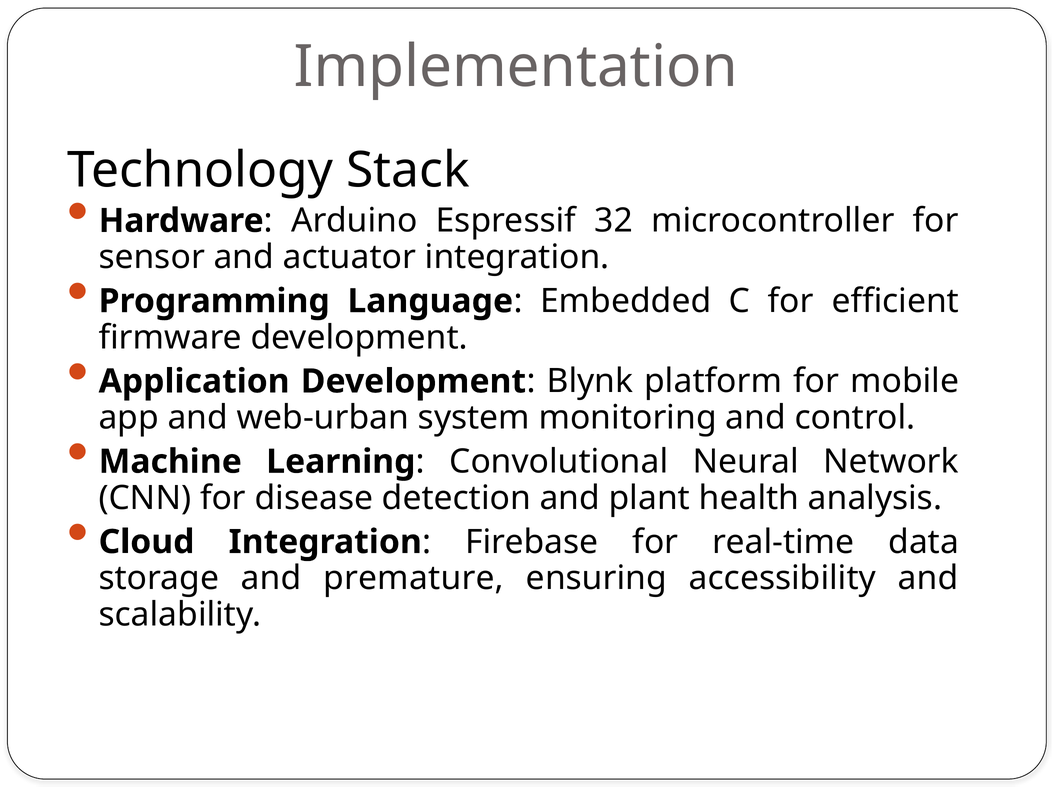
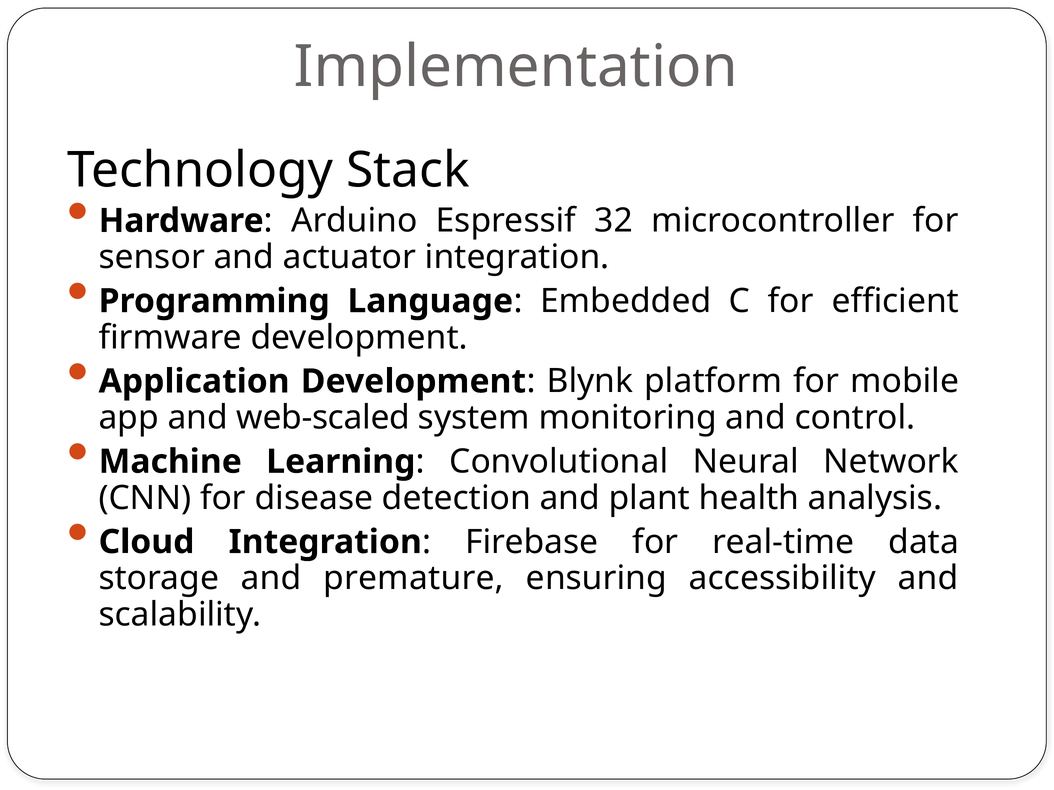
web-urban: web-urban -> web-scaled (323, 418)
